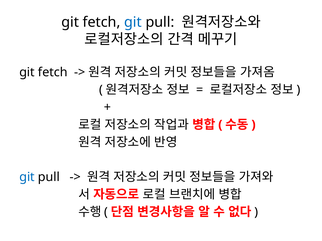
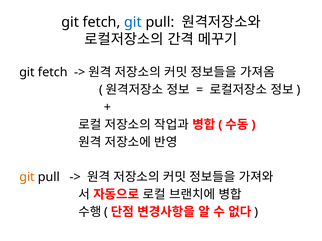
git colour: blue -> orange (27, 177)
